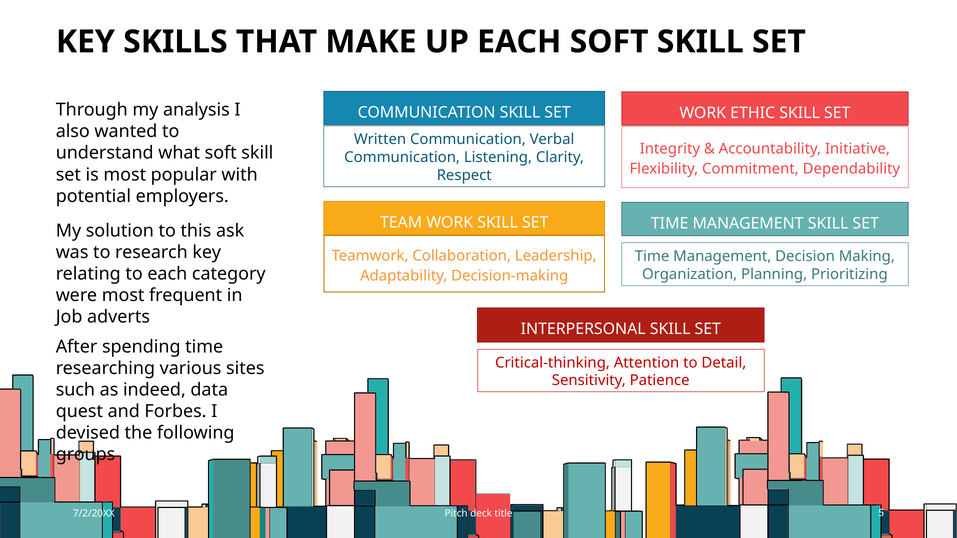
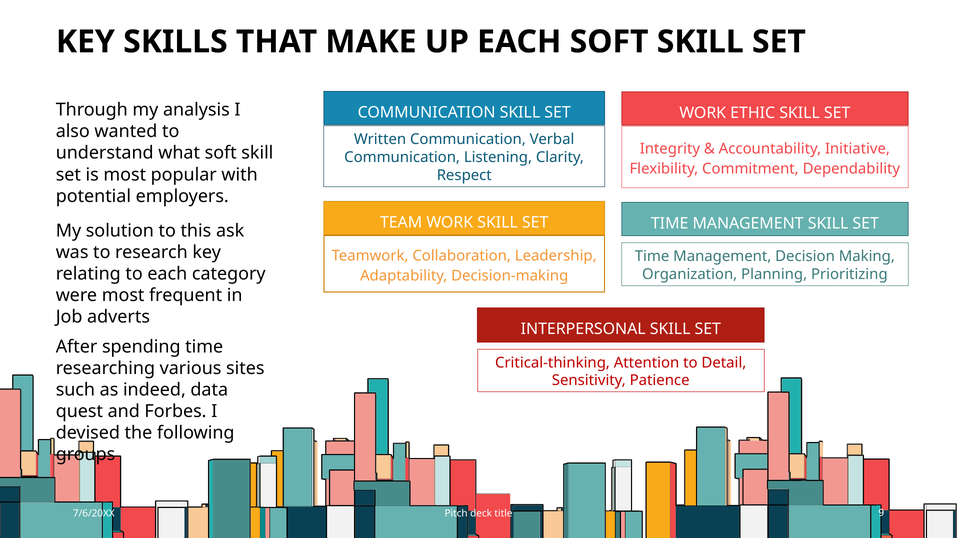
7/2/20XX: 7/2/20XX -> 7/6/20XX (94, 514)
5: 5 -> 9 (881, 513)
